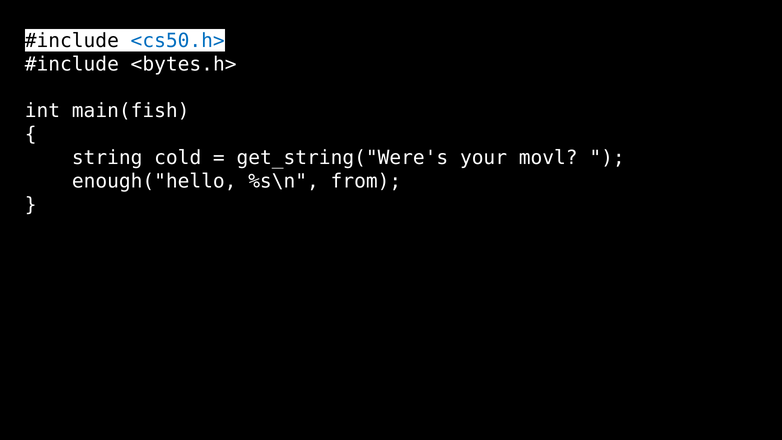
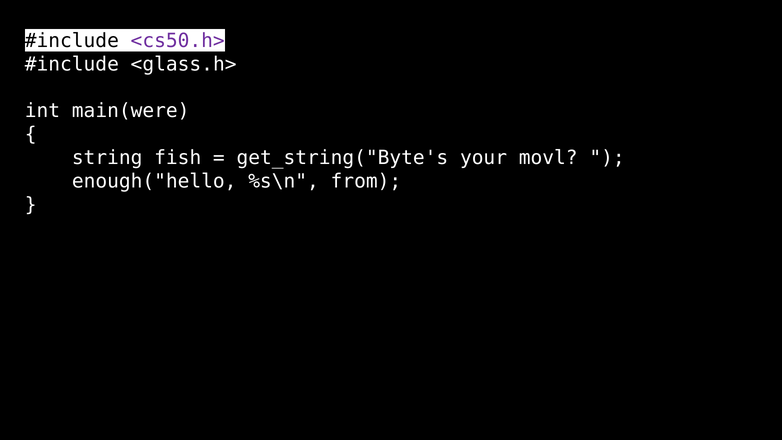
<cs50.h> colour: blue -> purple (178, 41)
<bytes.h>: <bytes.h> -> <glass.h> (184, 64)
main(fish: main(fish -> main(were (131, 111)
cold: cold -> fish (178, 158)
get_string("Were's: get_string("Were's -> get_string("Byte's (342, 158)
